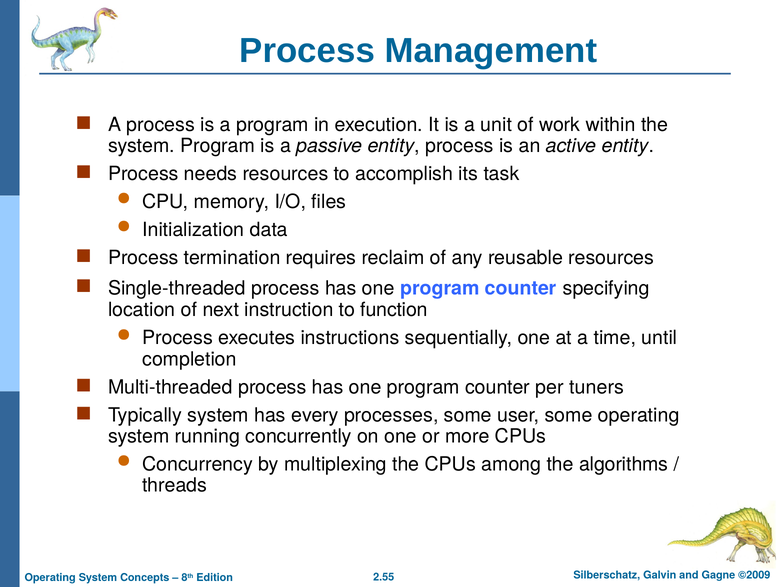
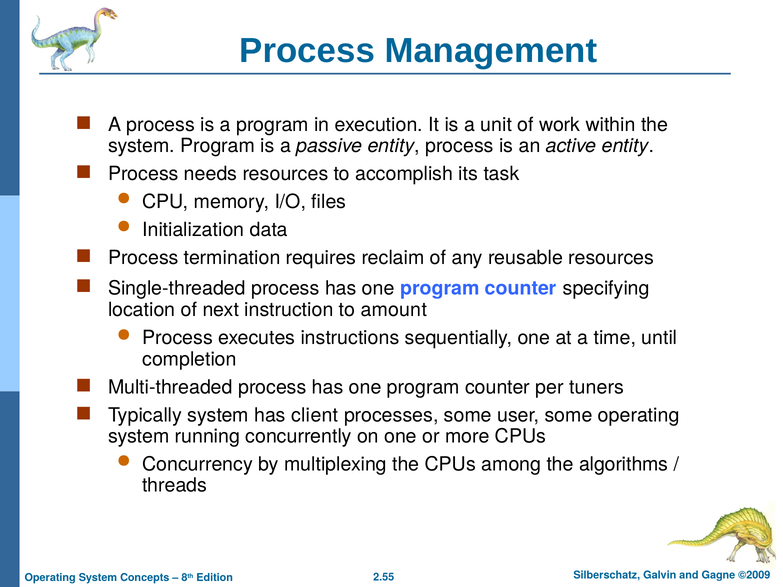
function: function -> amount (394, 310)
every: every -> client (315, 415)
